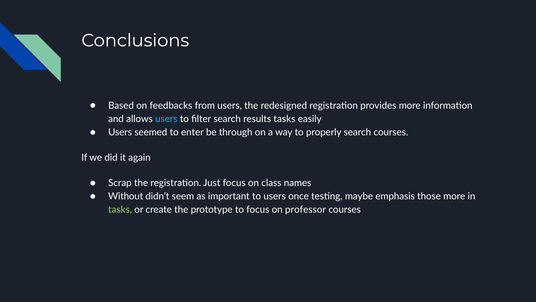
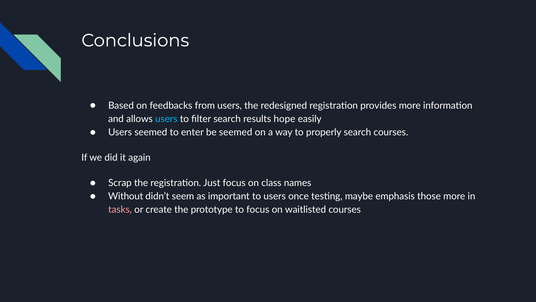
results tasks: tasks -> hope (284, 119)
be through: through -> seemed (236, 132)
tasks colour: light green -> pink (120, 209)
professor: professor -> waitlisted (306, 209)
